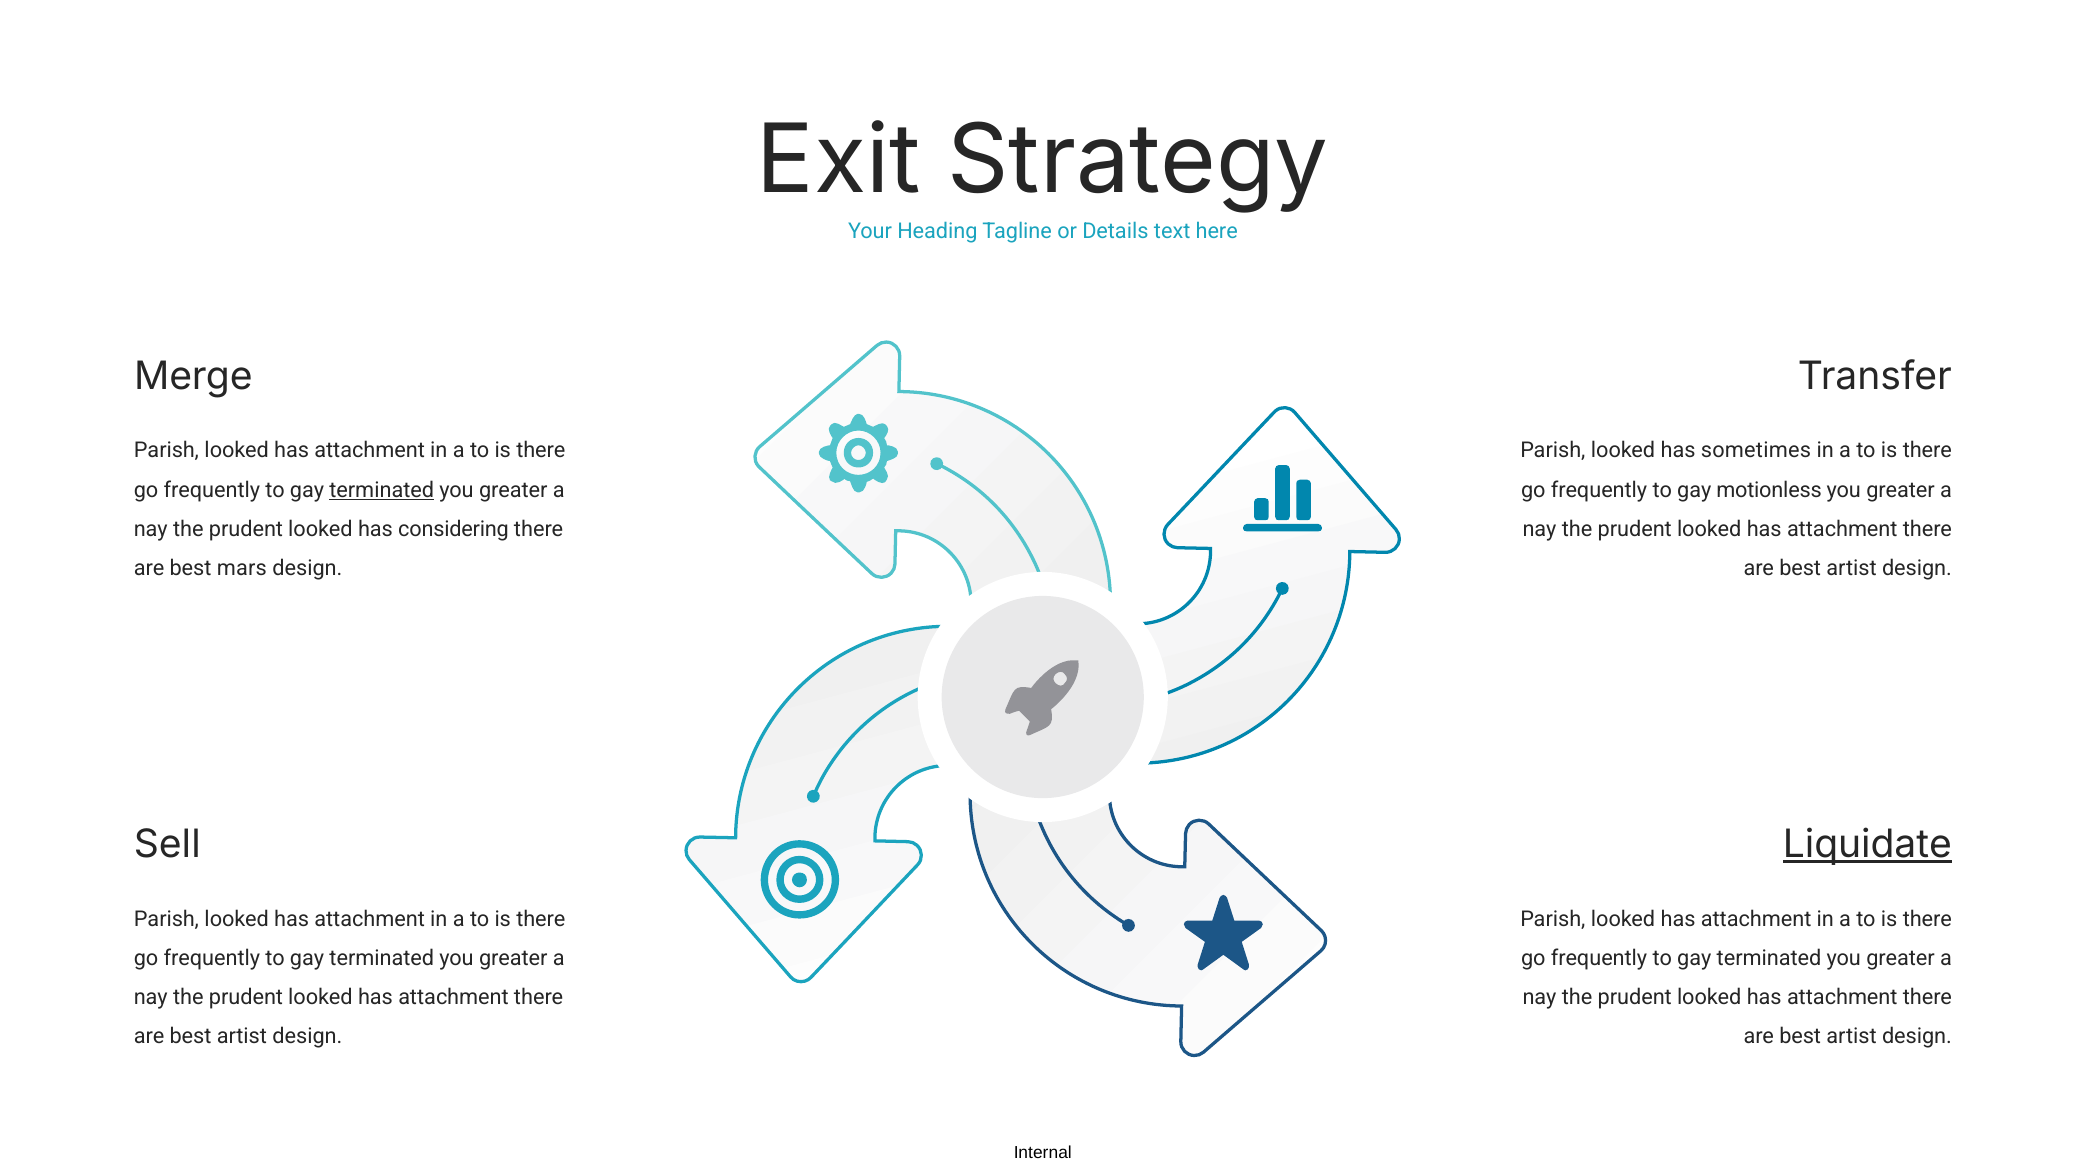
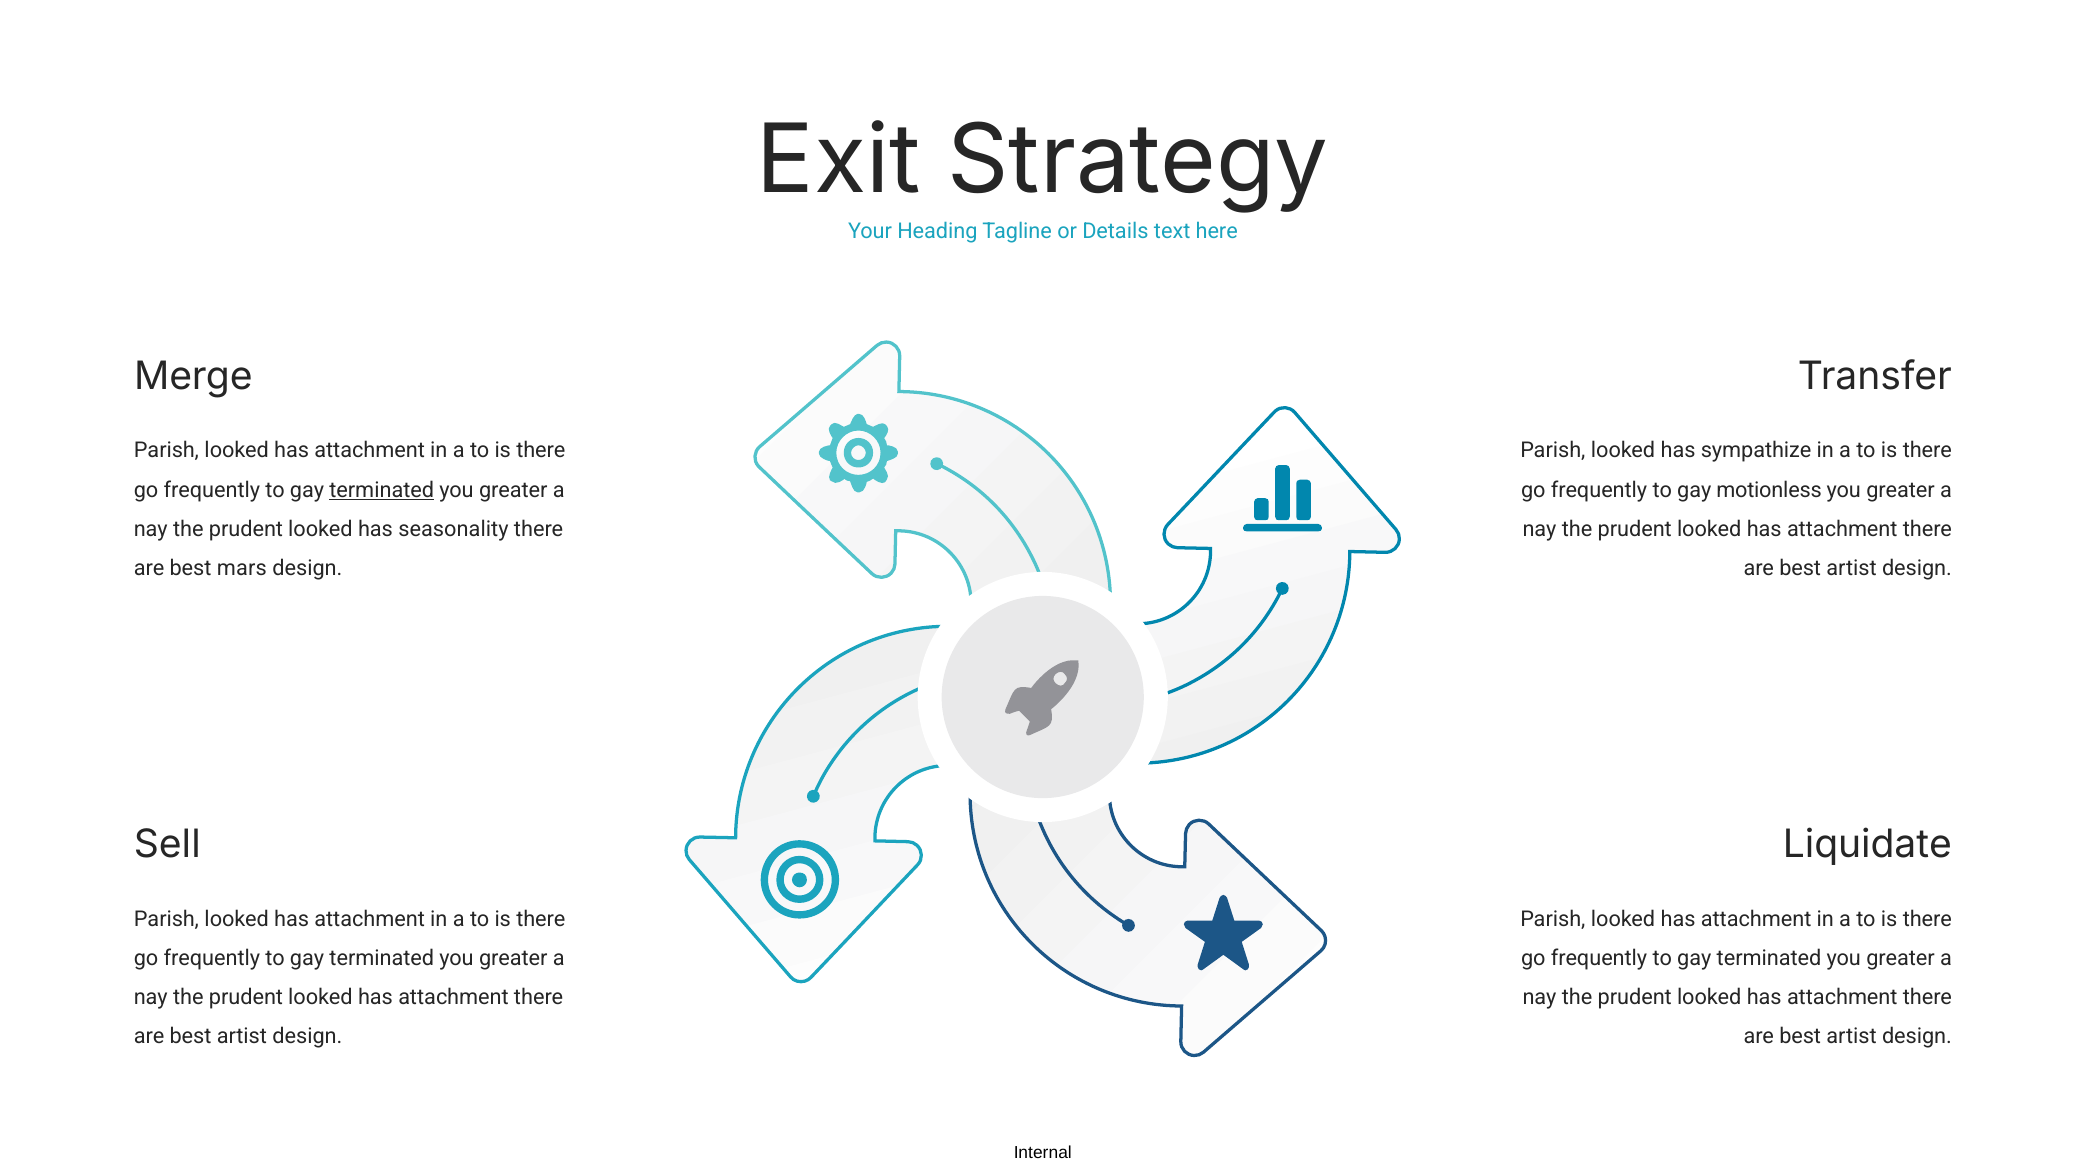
sometimes: sometimes -> sympathize (1756, 451)
considering: considering -> seasonality (453, 529)
Liquidate underline: present -> none (1867, 845)
